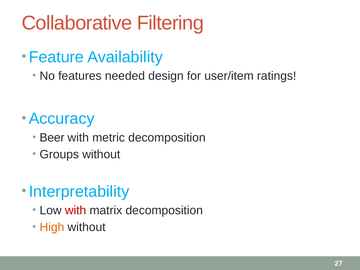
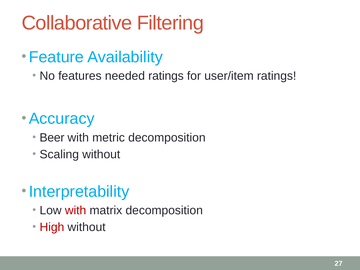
needed design: design -> ratings (166, 76)
Groups: Groups -> Scaling (59, 154)
High colour: orange -> red (52, 227)
